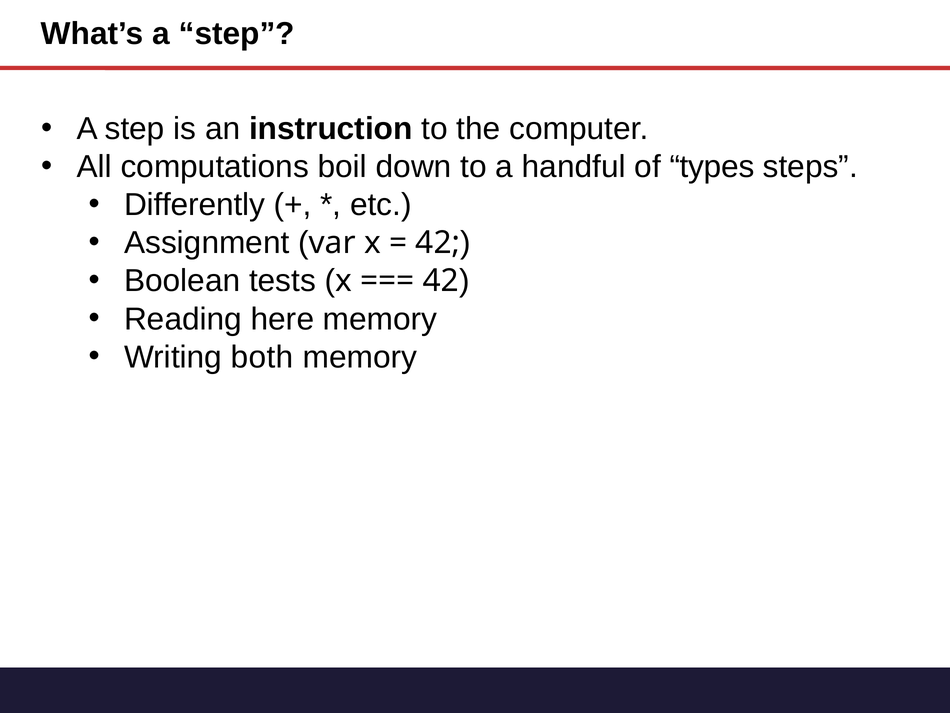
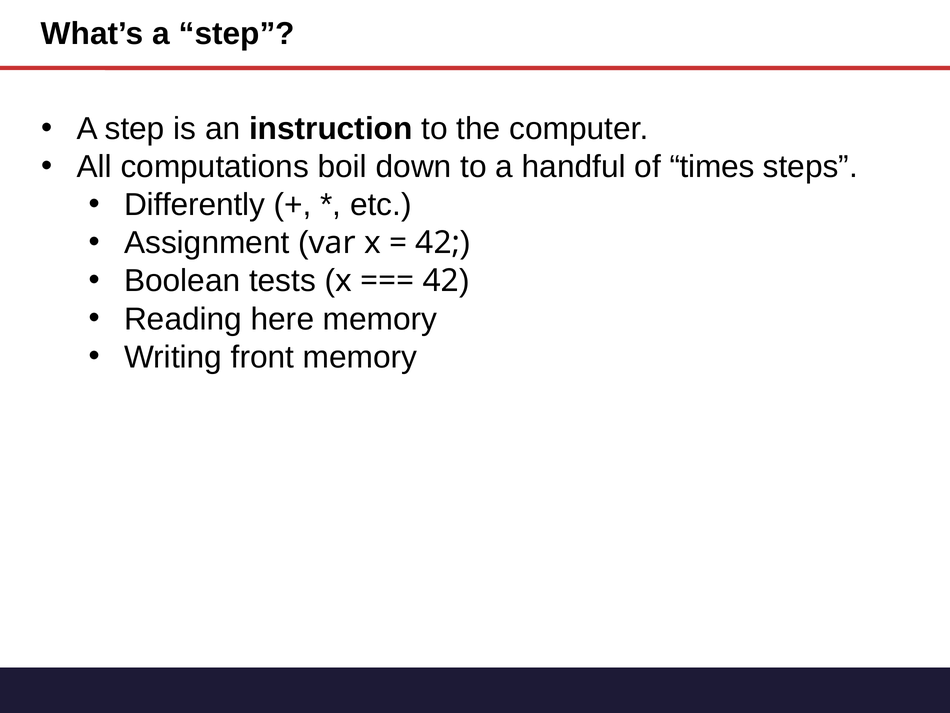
types: types -> times (712, 167)
both: both -> front (262, 357)
